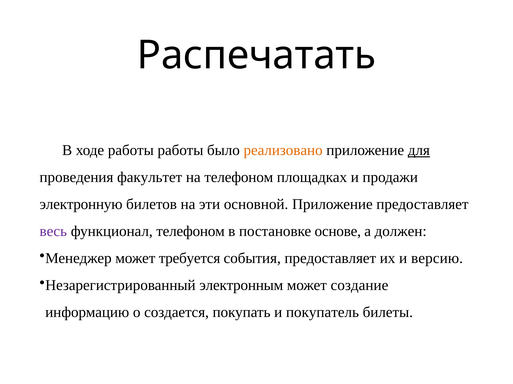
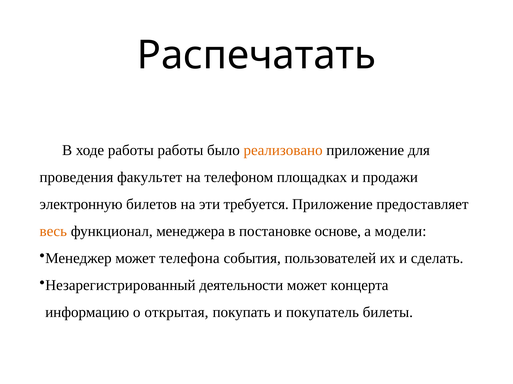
для underline: present -> none (419, 151)
основной: основной -> требуется (256, 205)
весь colour: purple -> orange (53, 232)
функционал телефоном: телефоном -> менеджера (191, 232)
должен: должен -> модели (401, 232)
требуется: требуется -> телефона (189, 259)
события предоставляет: предоставляет -> пользователей (330, 259)
версию: версию -> сделать (437, 259)
электронным: электронным -> деятельности (241, 286)
создание: создание -> концерта (360, 286)
создается: создается -> открытая (176, 313)
